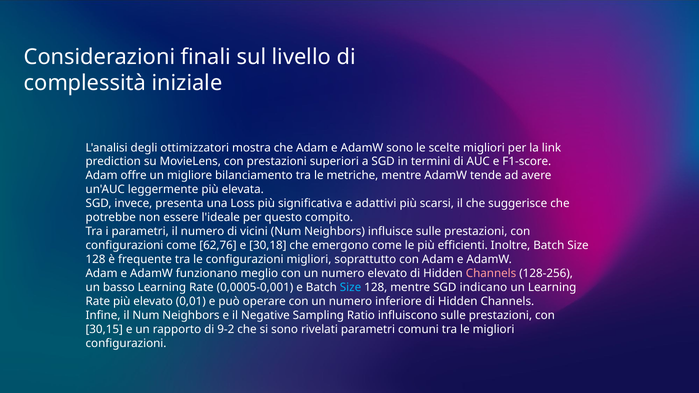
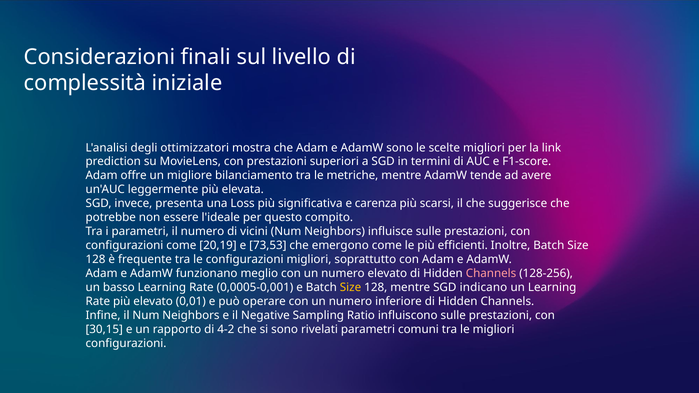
adattivi: adattivi -> carenza (376, 204)
62,76: 62,76 -> 20,19 (218, 246)
30,18: 30,18 -> 73,53 (268, 246)
Size colour: light blue -> yellow (351, 287)
9-2: 9-2 -> 4-2 (226, 329)
